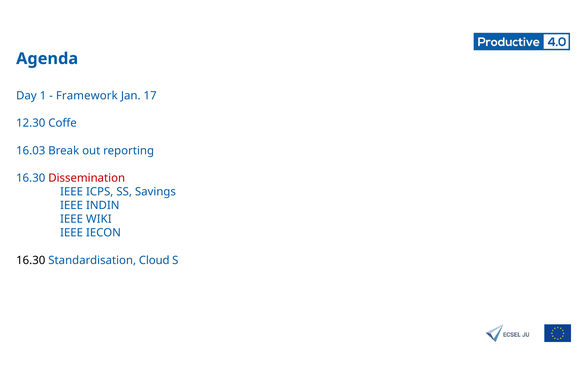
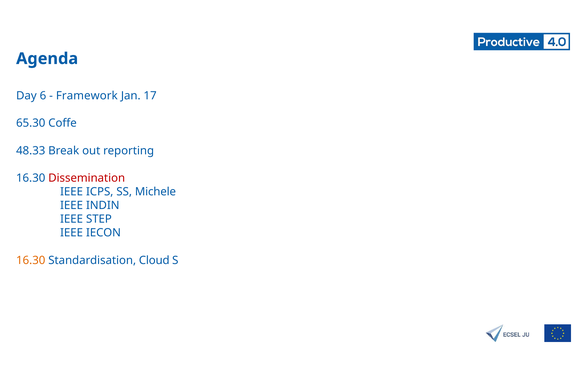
1: 1 -> 6 (43, 96)
12.30: 12.30 -> 65.30 (31, 123)
16.03: 16.03 -> 48.33 (31, 151)
Savings: Savings -> Michele (155, 192)
WIKI: WIKI -> STEP (99, 219)
16.30 colour: black -> orange (31, 260)
